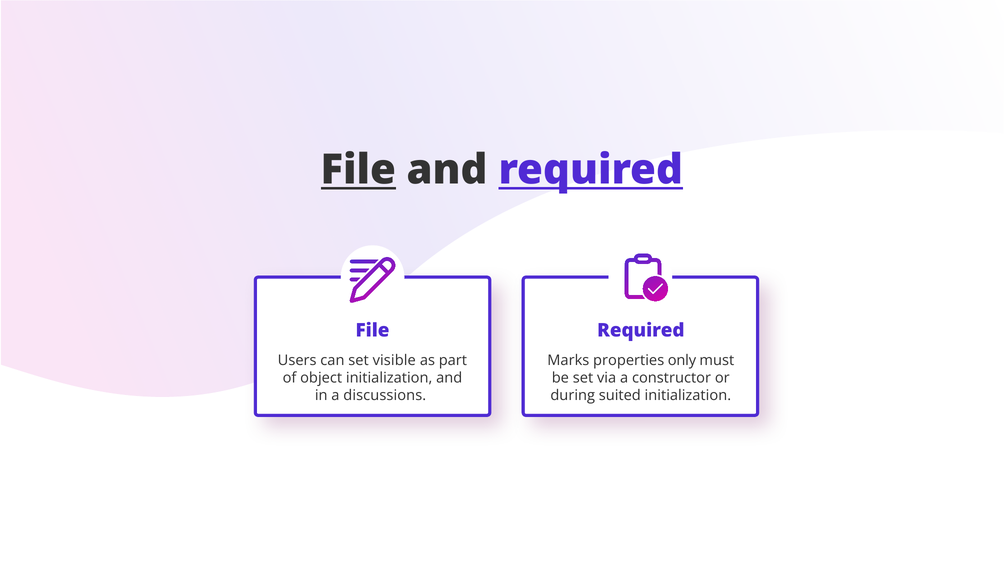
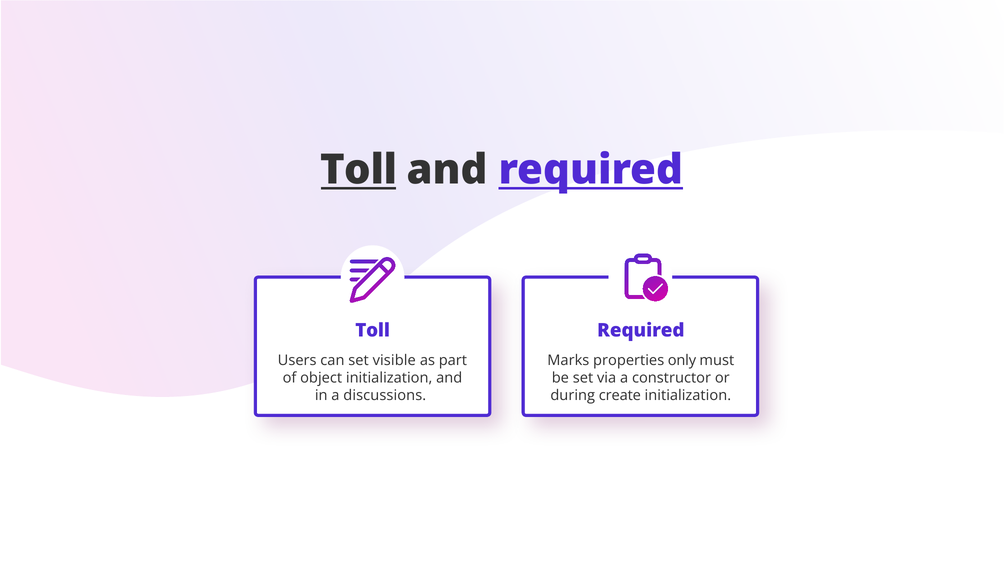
File: File -> Toll (359, 170)
File: File -> Toll (373, 330)
suited: suited -> create (620, 395)
